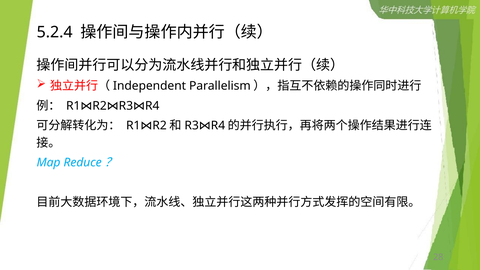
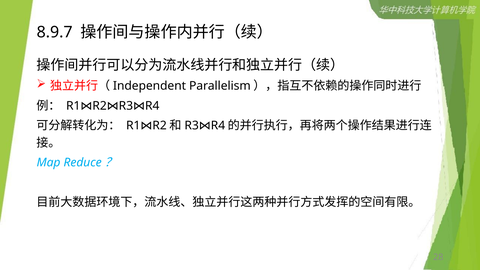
5.2.4: 5.2.4 -> 8.9.7 (55, 32)
